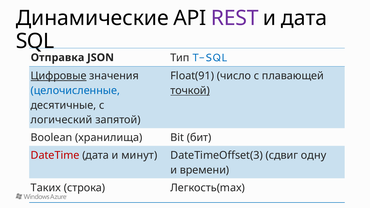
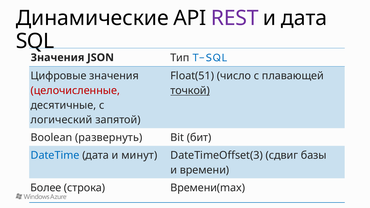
Отправка: Отправка -> Значения (58, 58)
Цифровые underline: present -> none (59, 76)
Float(91: Float(91 -> Float(51 (192, 76)
целочисленные colour: blue -> red (75, 91)
хранилища: хранилища -> развернуть (109, 138)
DateTime colour: red -> blue (55, 155)
одну: одну -> базы (314, 155)
Таких: Таких -> Более (46, 188)
Легкость(max: Легкость(max -> Времени(max (208, 188)
